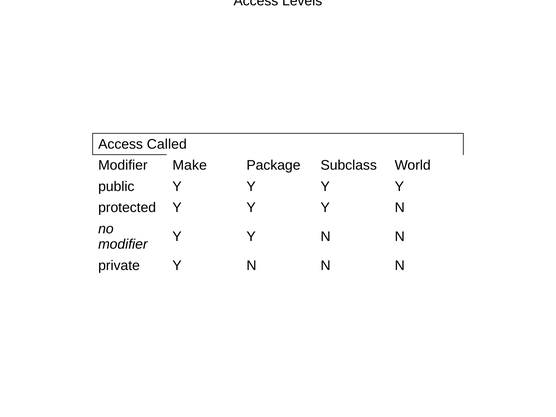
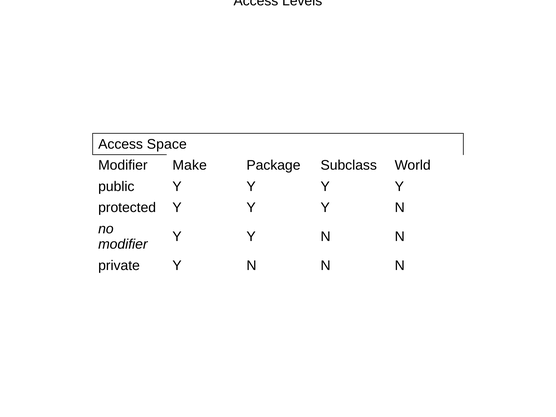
Called: Called -> Space (167, 144)
